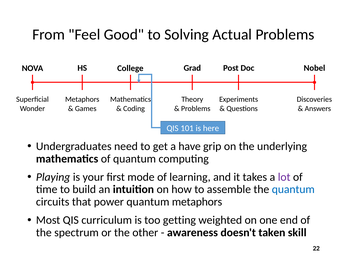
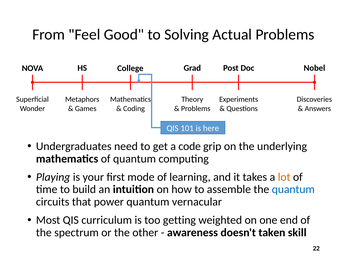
have: have -> code (190, 146)
lot colour: purple -> orange (284, 177)
quantum metaphors: metaphors -> vernacular (197, 202)
